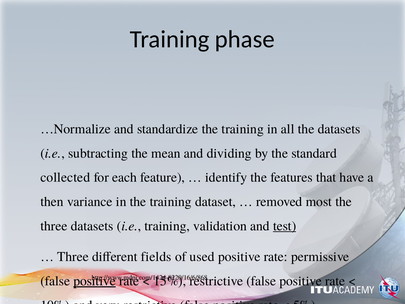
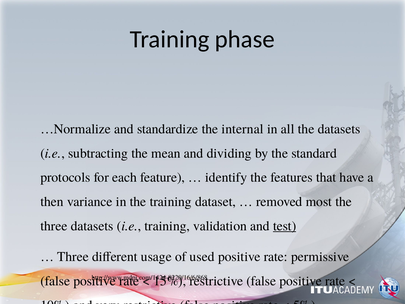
standardize the training: training -> internal (243, 129)
collected: collected -> protocols (65, 177)
fields: fields -> usage (156, 257)
positive underline: present -> none (95, 281)
